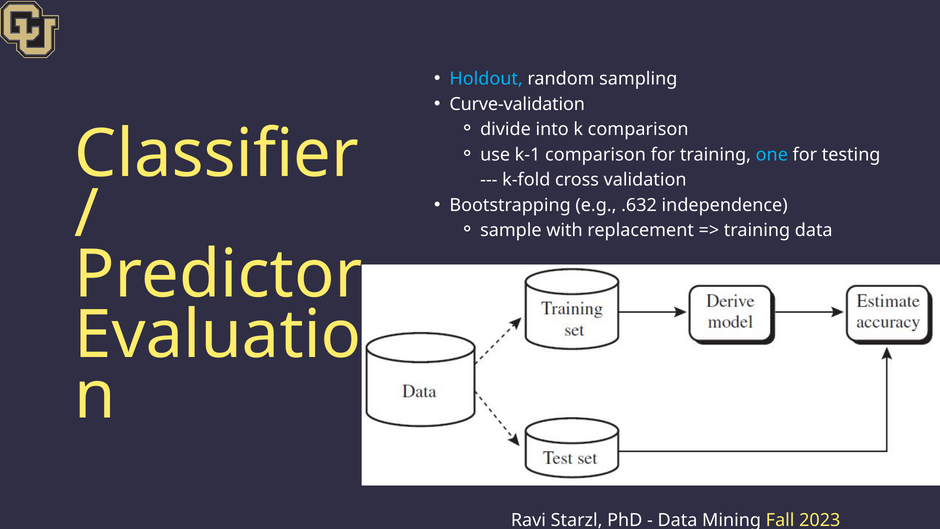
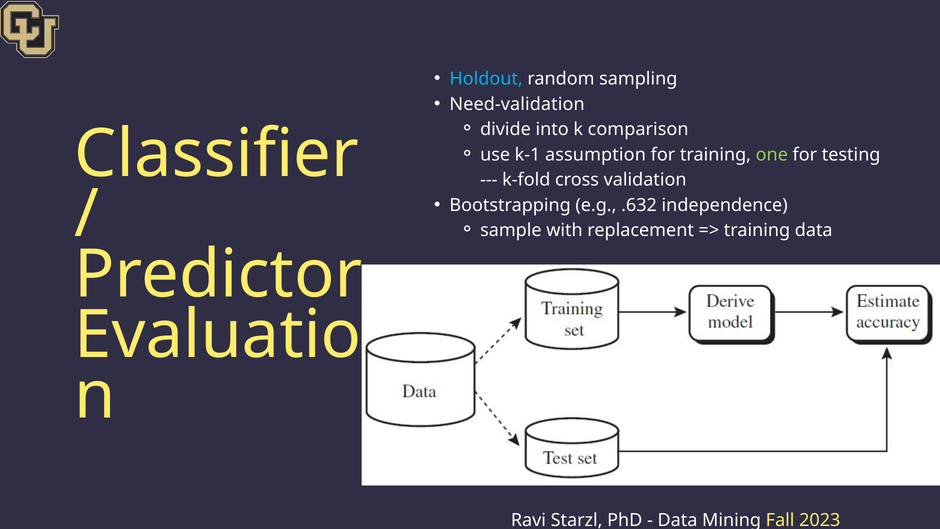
Curve-validation: Curve-validation -> Need-validation (517, 104)
k-1 comparison: comparison -> assumption (596, 155)
one colour: light blue -> light green (772, 155)
